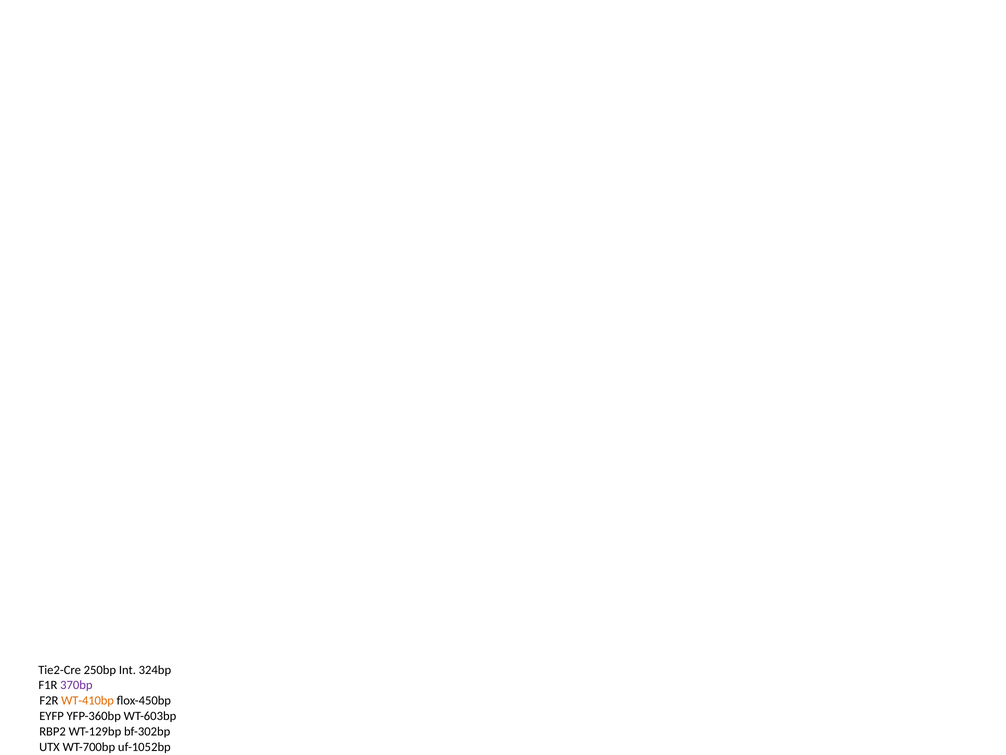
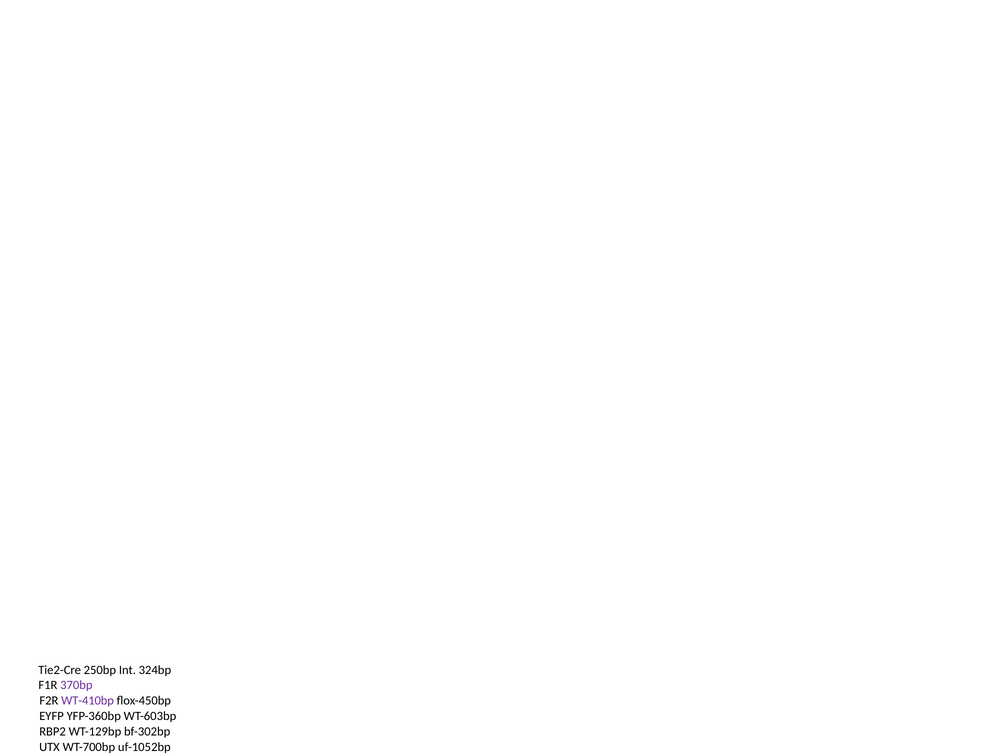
WT-410bp colour: orange -> purple (88, 700)
